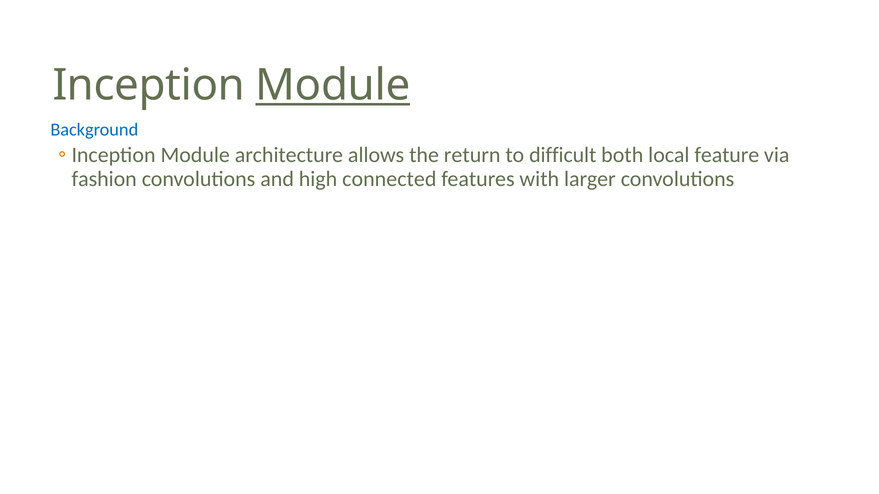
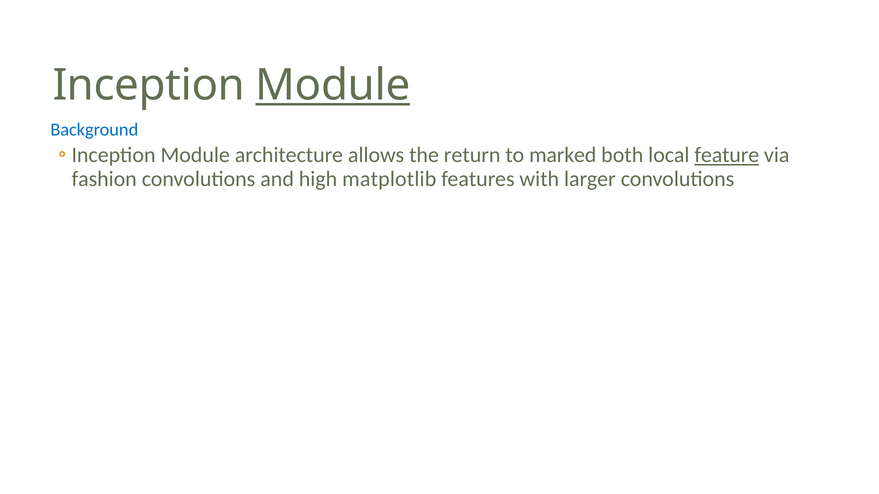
difficult: difficult -> marked (563, 155)
feature underline: none -> present (727, 155)
connected: connected -> matplotlib (389, 179)
